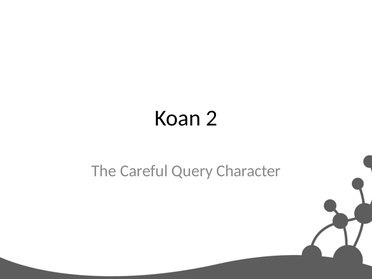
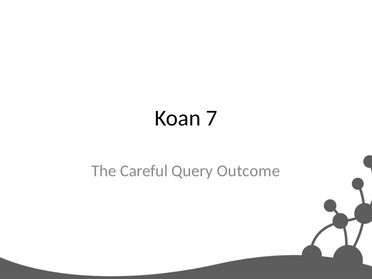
2: 2 -> 7 (212, 118)
Character: Character -> Outcome (248, 171)
